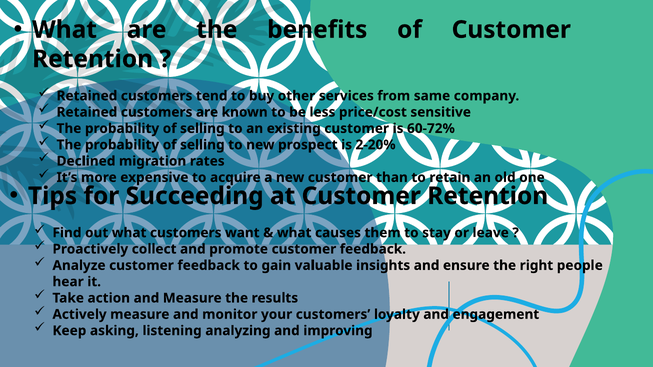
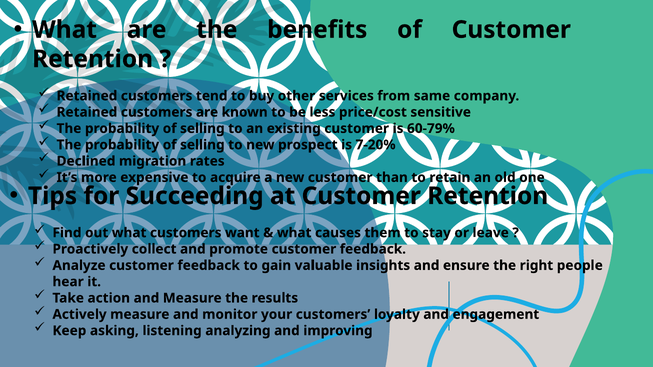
60-72%: 60-72% -> 60-79% (431, 129)
2-20%: 2-20% -> 7-20% (376, 145)
